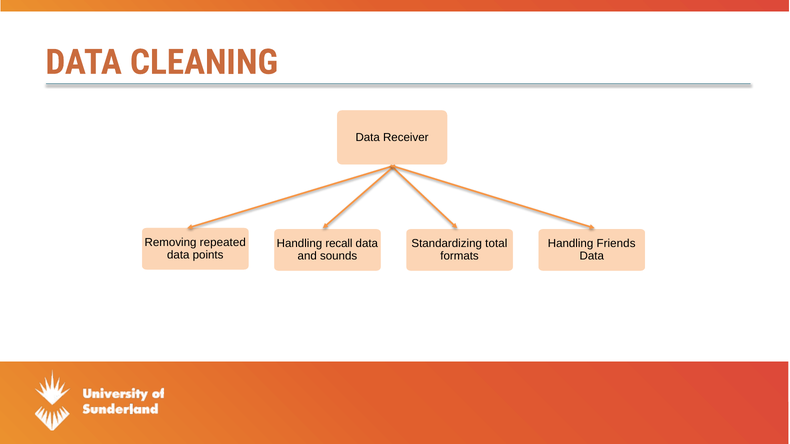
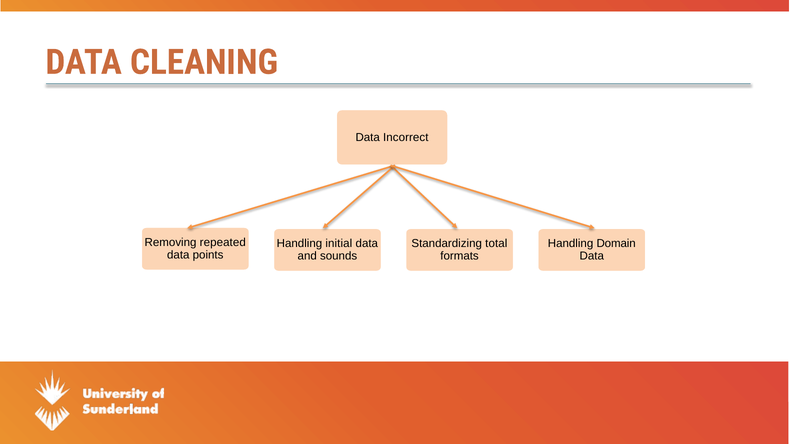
Receiver: Receiver -> Incorrect (406, 137)
recall: recall -> initial (339, 244)
Friends: Friends -> Domain (616, 244)
